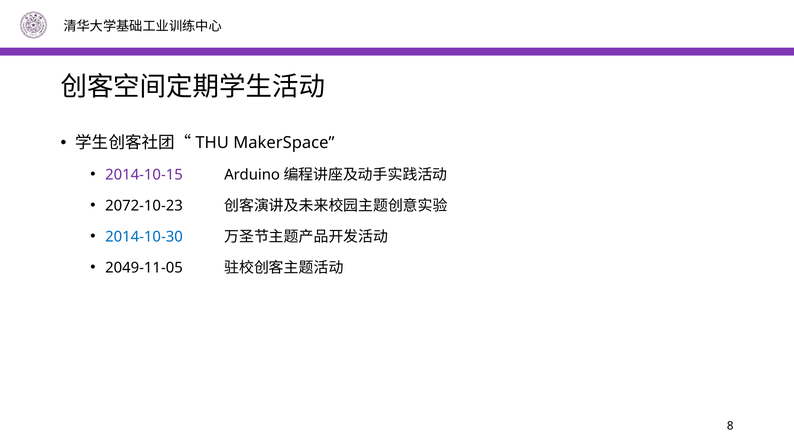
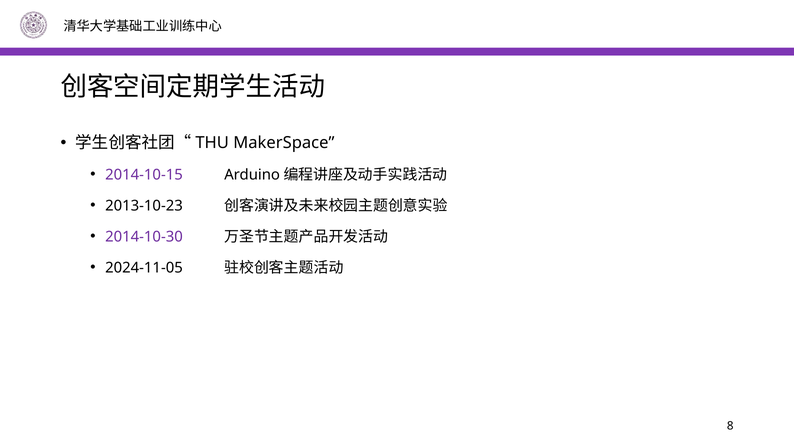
2072-10-23: 2072-10-23 -> 2013-10-23 (144, 206)
2014-10-30 colour: blue -> purple (144, 237)
2049-11-05: 2049-11-05 -> 2024-11-05 (144, 267)
